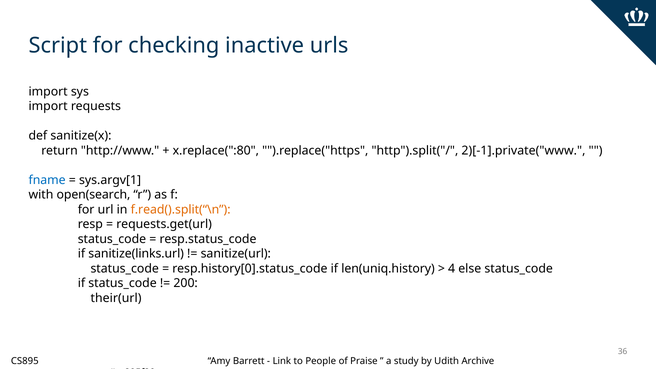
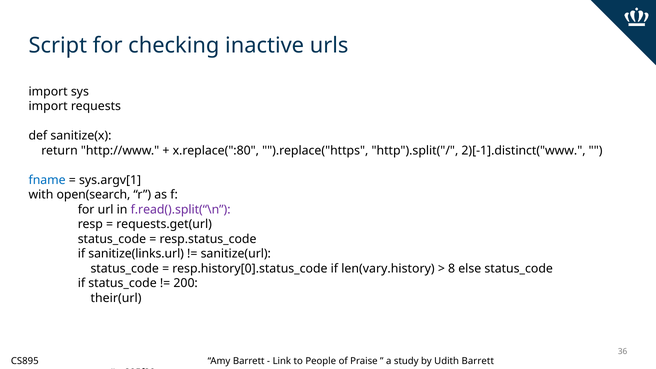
2)[-1].private("www: 2)[-1].private("www -> 2)[-1].distinct("www (524, 151)
f.read().split(“\n colour: orange -> purple (181, 210)
len(uniq.history: len(uniq.history -> len(vary.history (388, 269)
4: 4 -> 8 (452, 269)
Udith Archive: Archive -> Barrett (478, 361)
